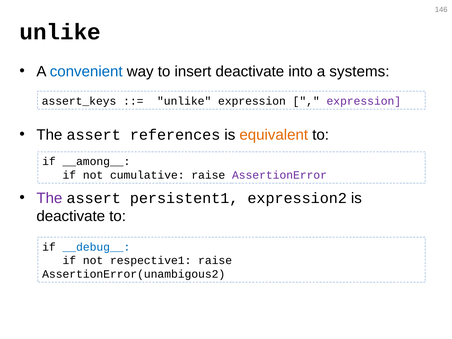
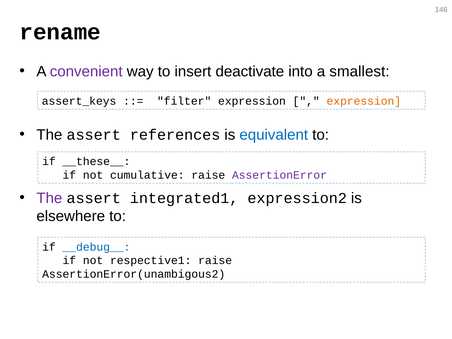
unlike: unlike -> rename (60, 32)
convenient colour: blue -> purple (86, 72)
systems: systems -> smallest (359, 72)
unlike: unlike -> filter (184, 101)
expression colour: purple -> orange (364, 101)
equivalent colour: orange -> blue (274, 135)
__among__: __among__ -> __these__ (96, 161)
persistent1: persistent1 -> integrated1 (184, 198)
deactivate: deactivate -> elsewhere (71, 216)
